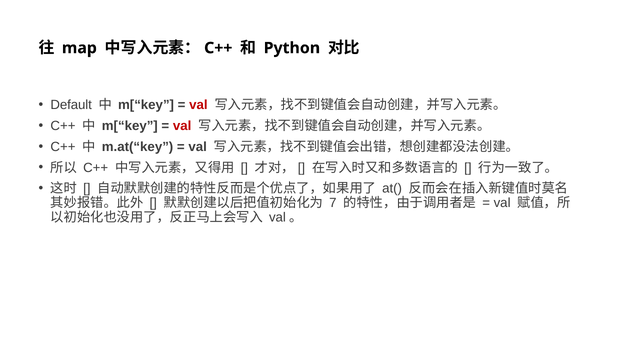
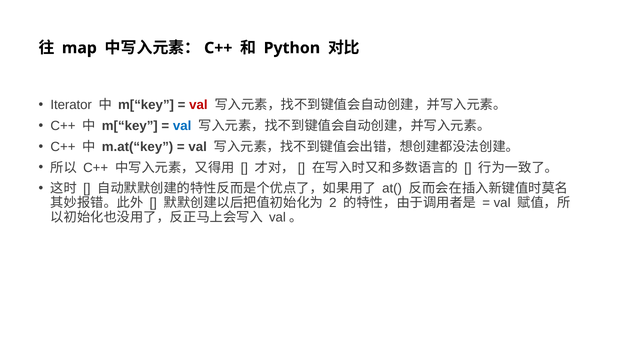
Default: Default -> Iterator (71, 105)
val colour: red -> blue (182, 126)
7: 7 -> 2 (333, 203)
